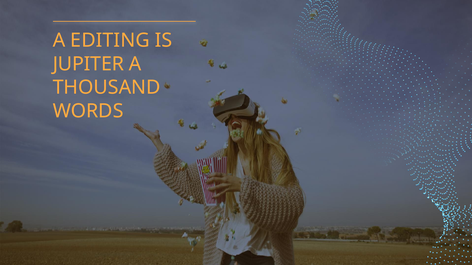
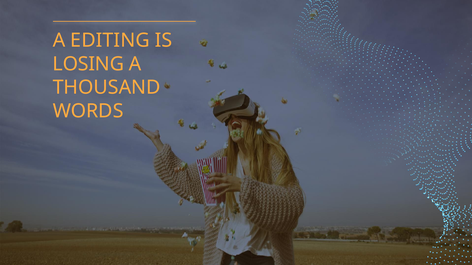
JUPITER: JUPITER -> LOSING (88, 64)
